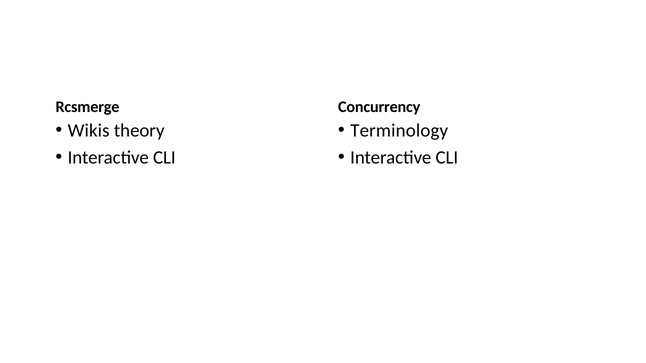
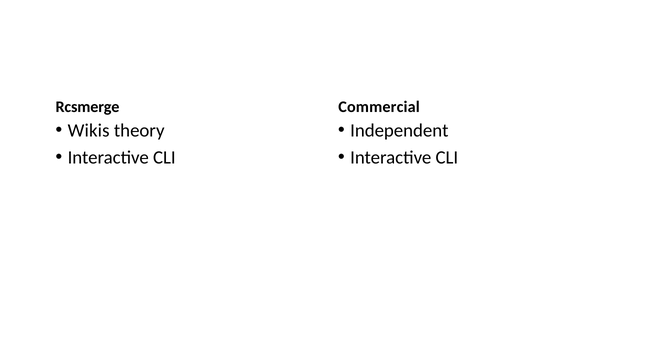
Concurrency: Concurrency -> Commercial (379, 107)
Terminology: Terminology -> Independent (399, 131)
